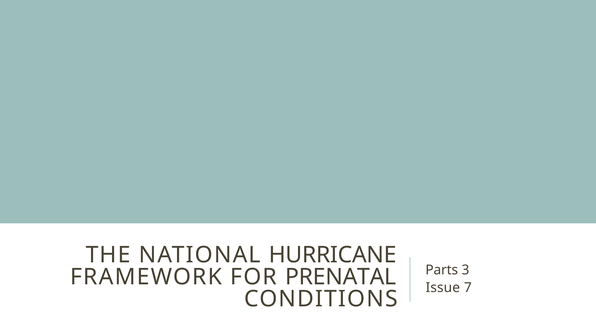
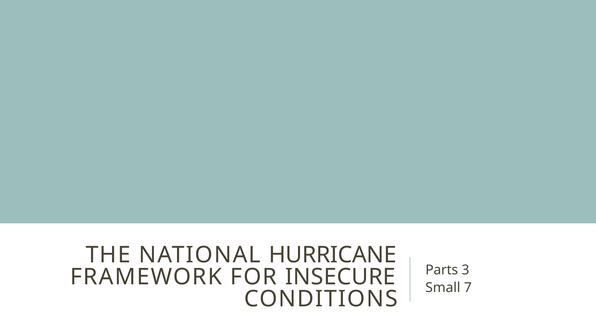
PRENATAL: PRENATAL -> INSECURE (341, 277)
Issue: Issue -> Small (443, 288)
